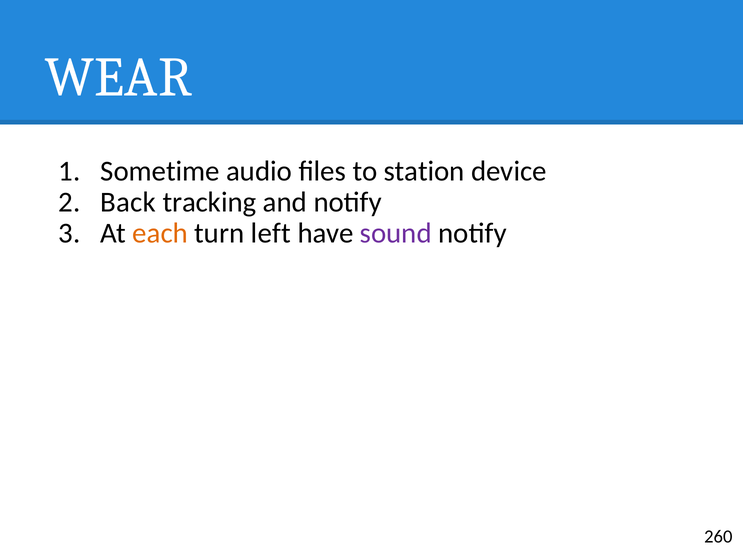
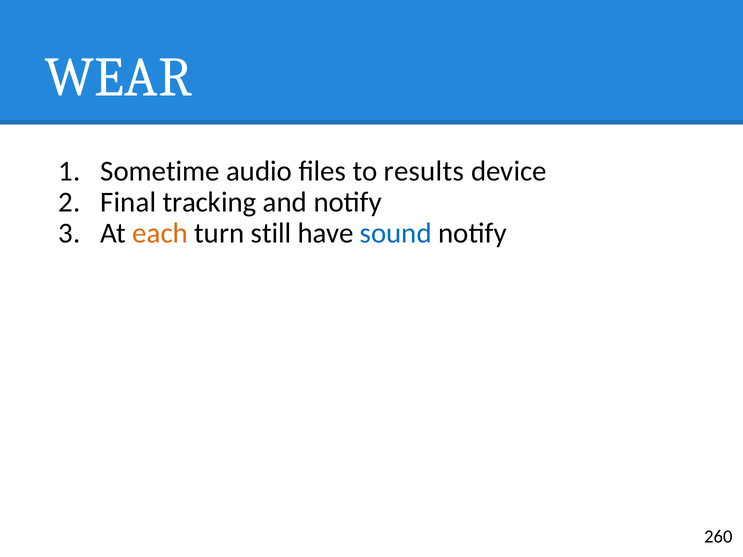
station: station -> results (424, 171)
Back: Back -> Final (128, 202)
left: left -> still (271, 233)
sound colour: purple -> blue (396, 233)
